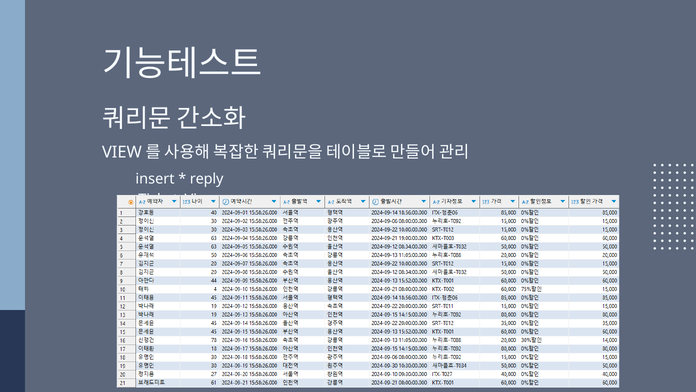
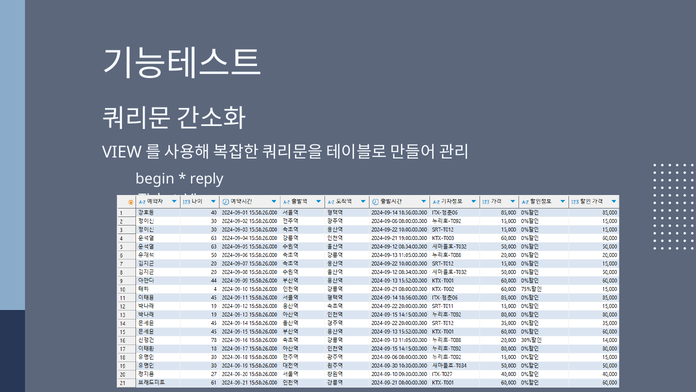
insert: insert -> begin (155, 179)
